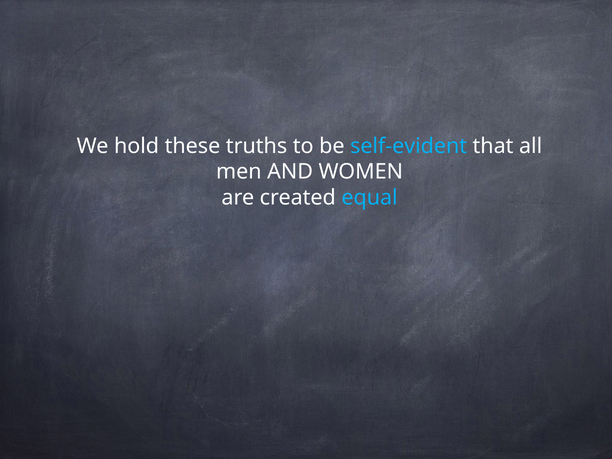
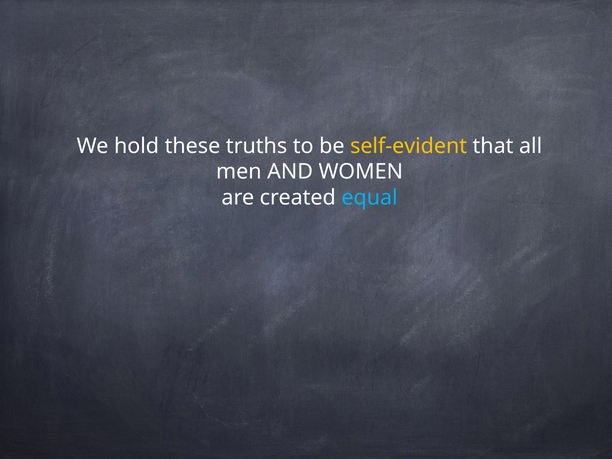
self-evident colour: light blue -> yellow (409, 146)
